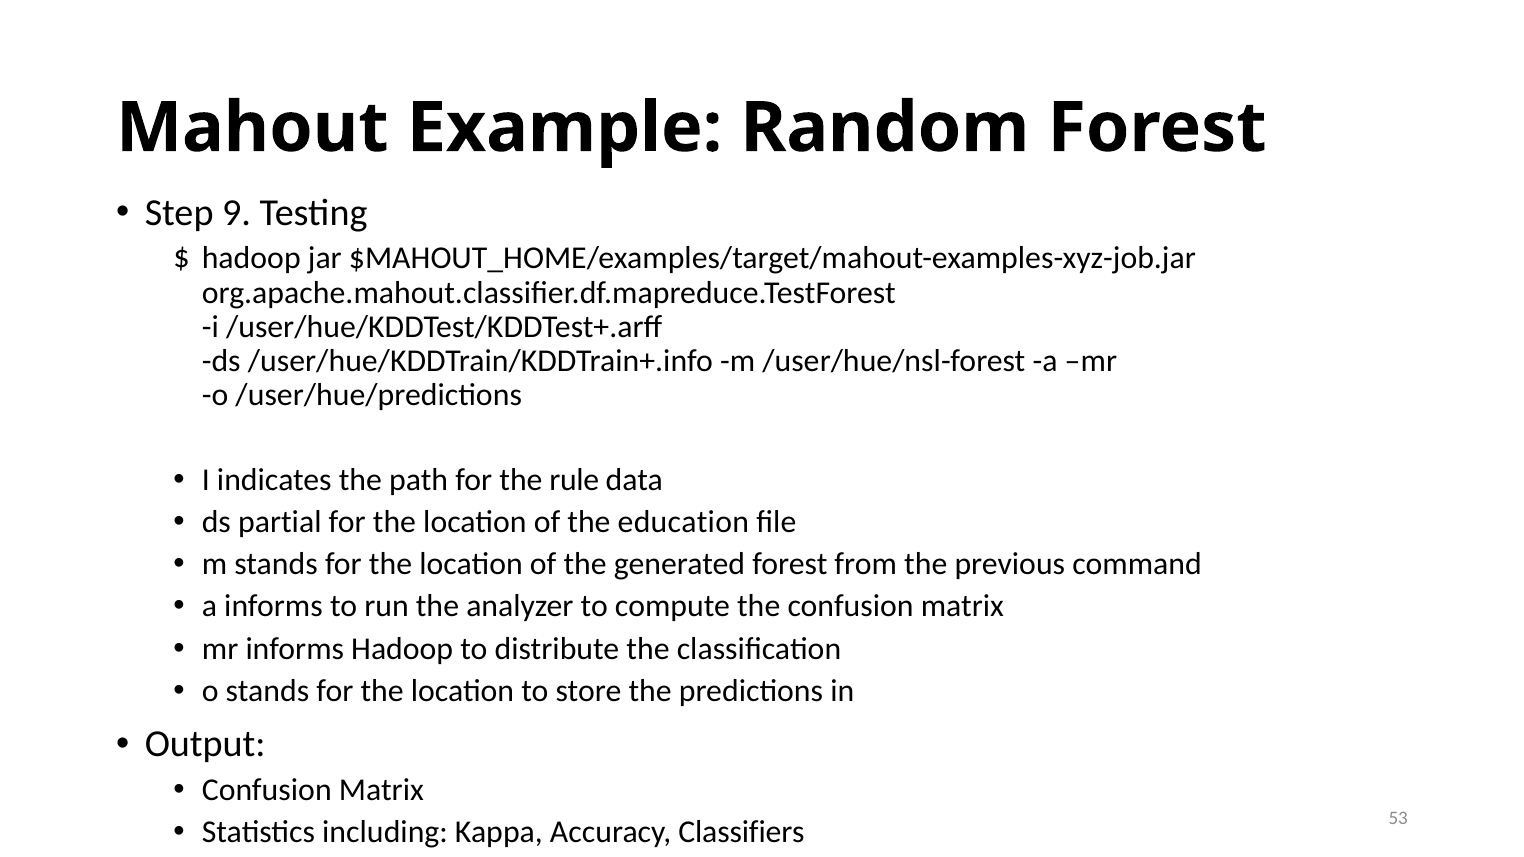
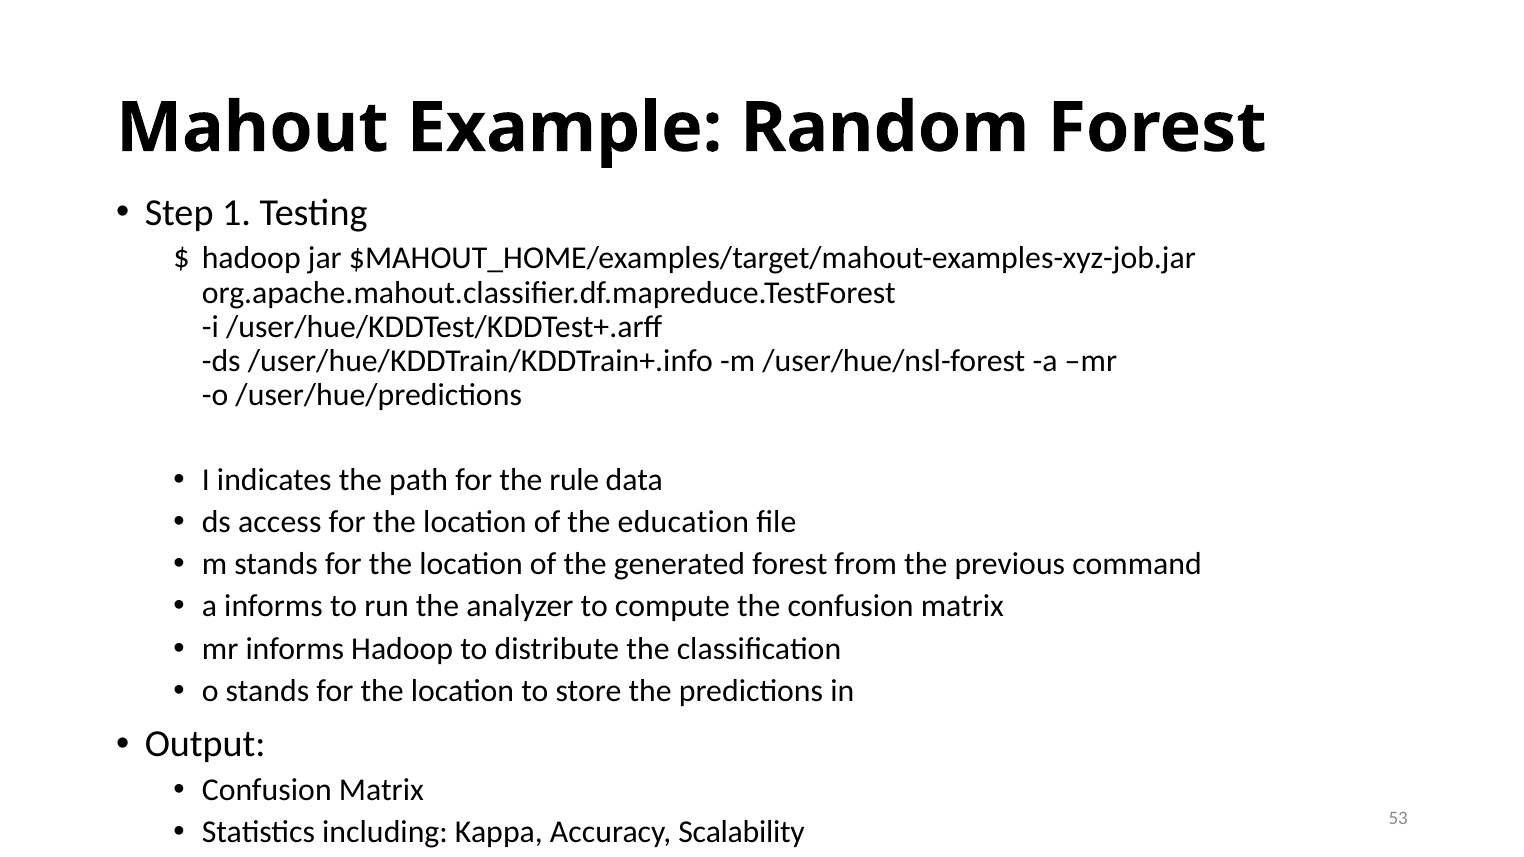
9: 9 -> 1 (237, 213)
partial: partial -> access (280, 522)
Classifiers: Classifiers -> Scalability (742, 832)
